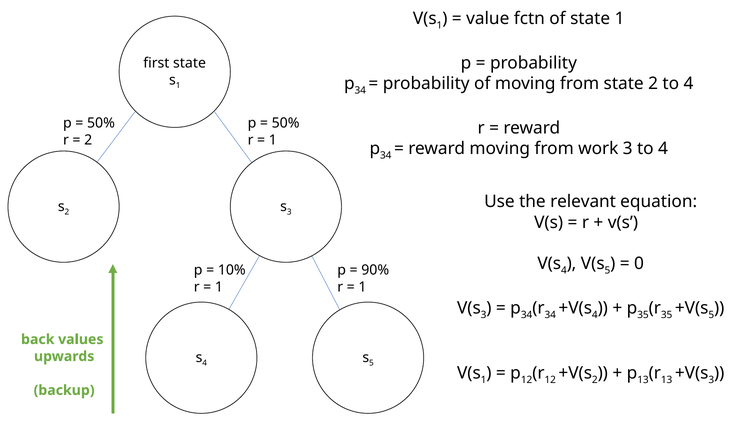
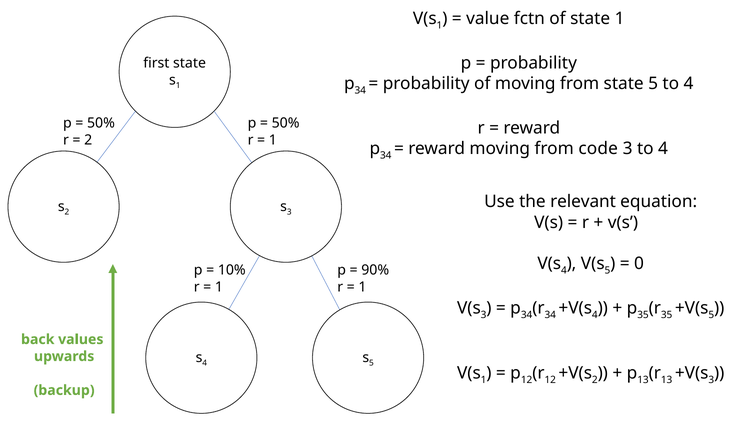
state 2: 2 -> 5 (653, 84)
work: work -> code (598, 149)
